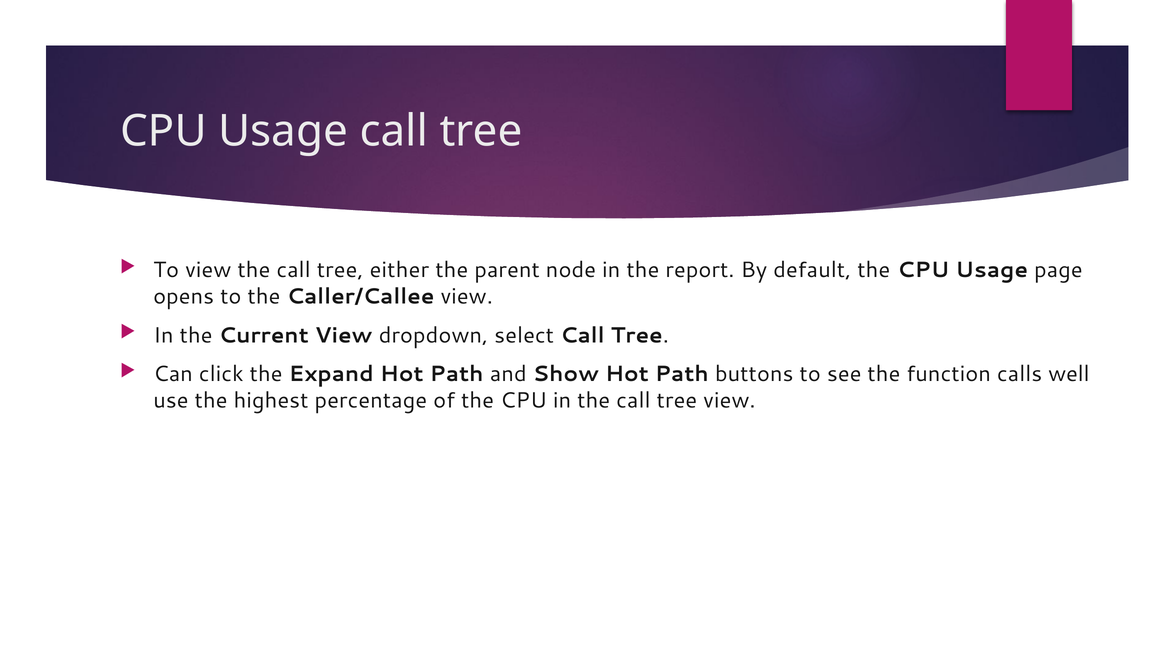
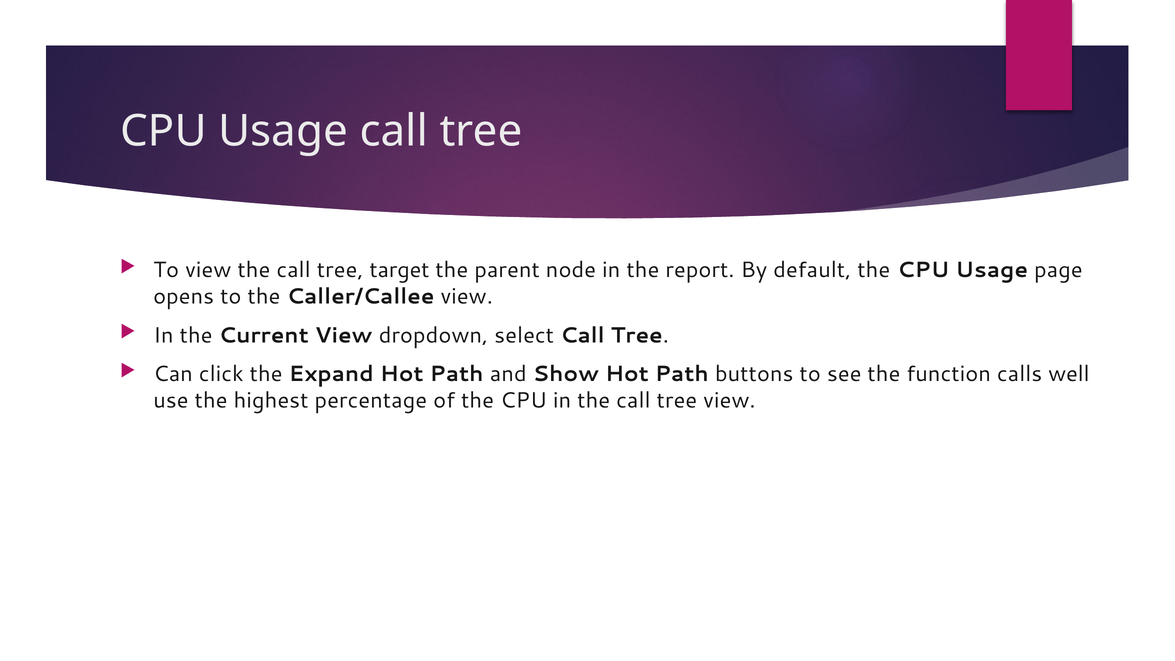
either: either -> target (399, 270)
